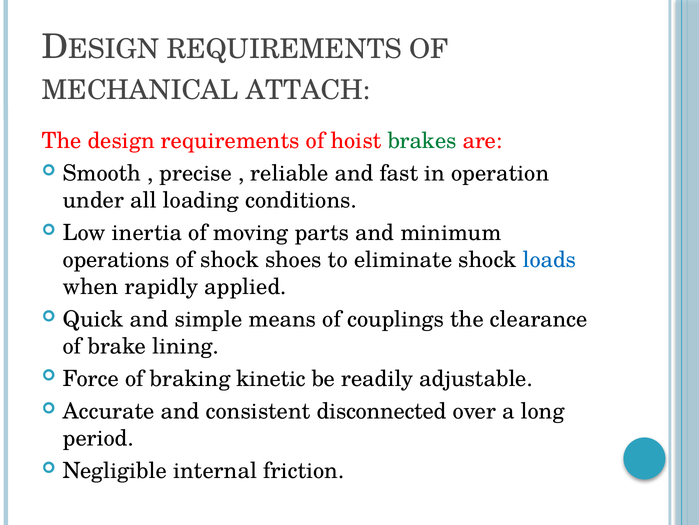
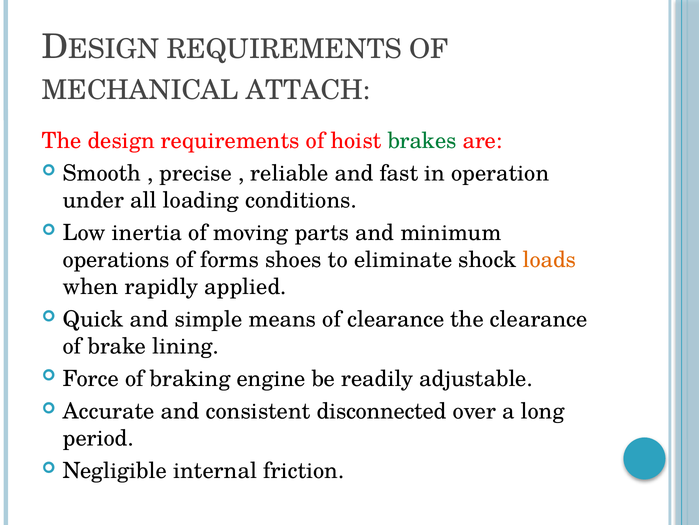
of shock: shock -> forms (230, 259)
loads colour: blue -> orange (549, 259)
of couplings: couplings -> clearance (396, 319)
kinetic: kinetic -> engine (271, 378)
